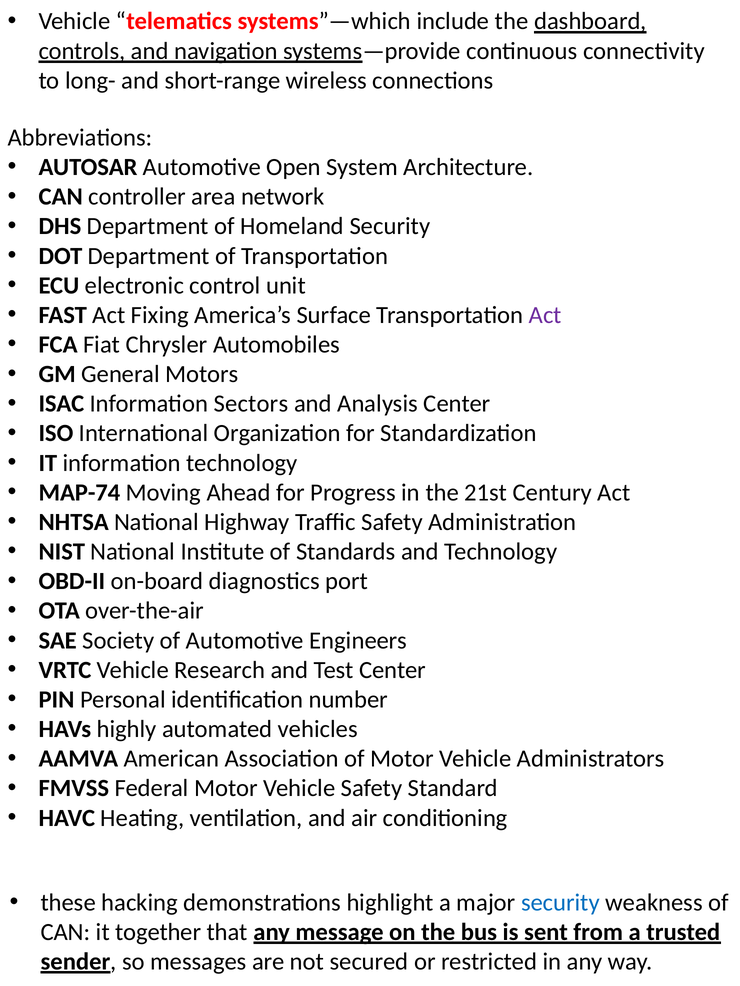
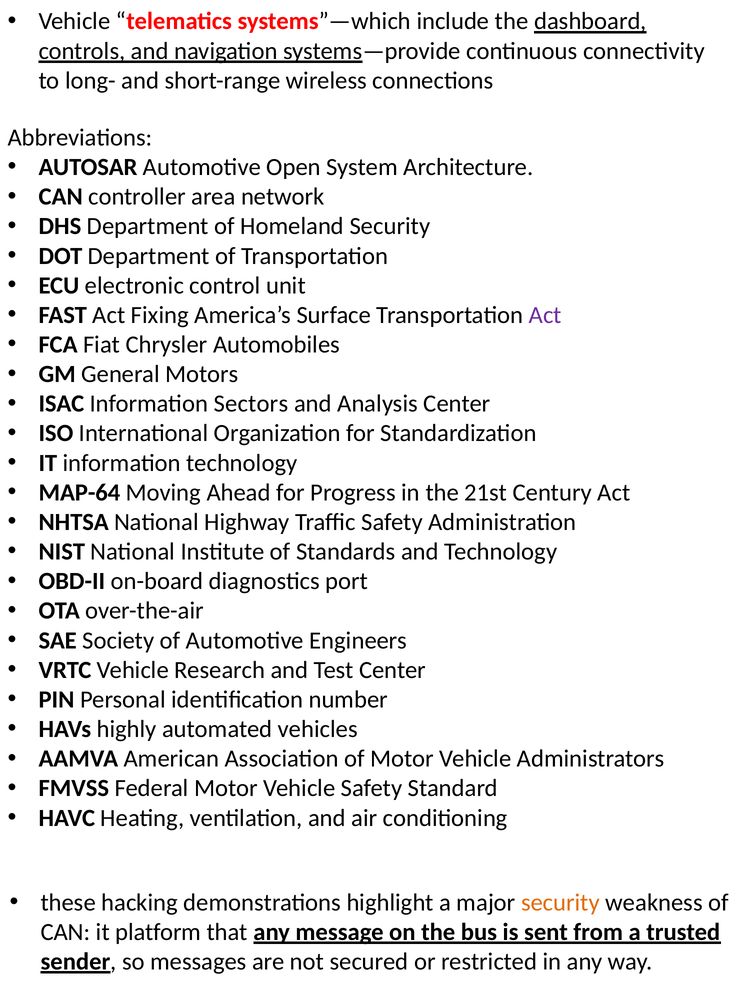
MAP-74: MAP-74 -> MAP-64 (79, 493)
security colour: blue -> orange (560, 903)
together: together -> platform (158, 933)
